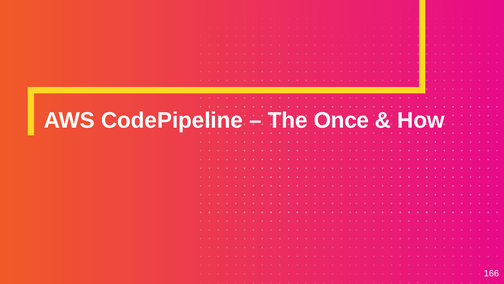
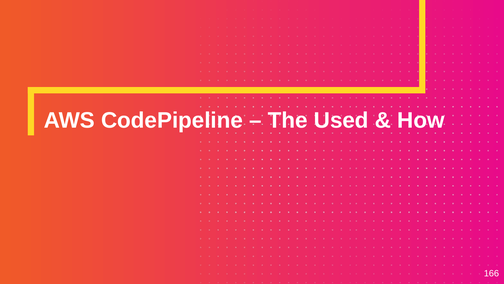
Once: Once -> Used (341, 120)
